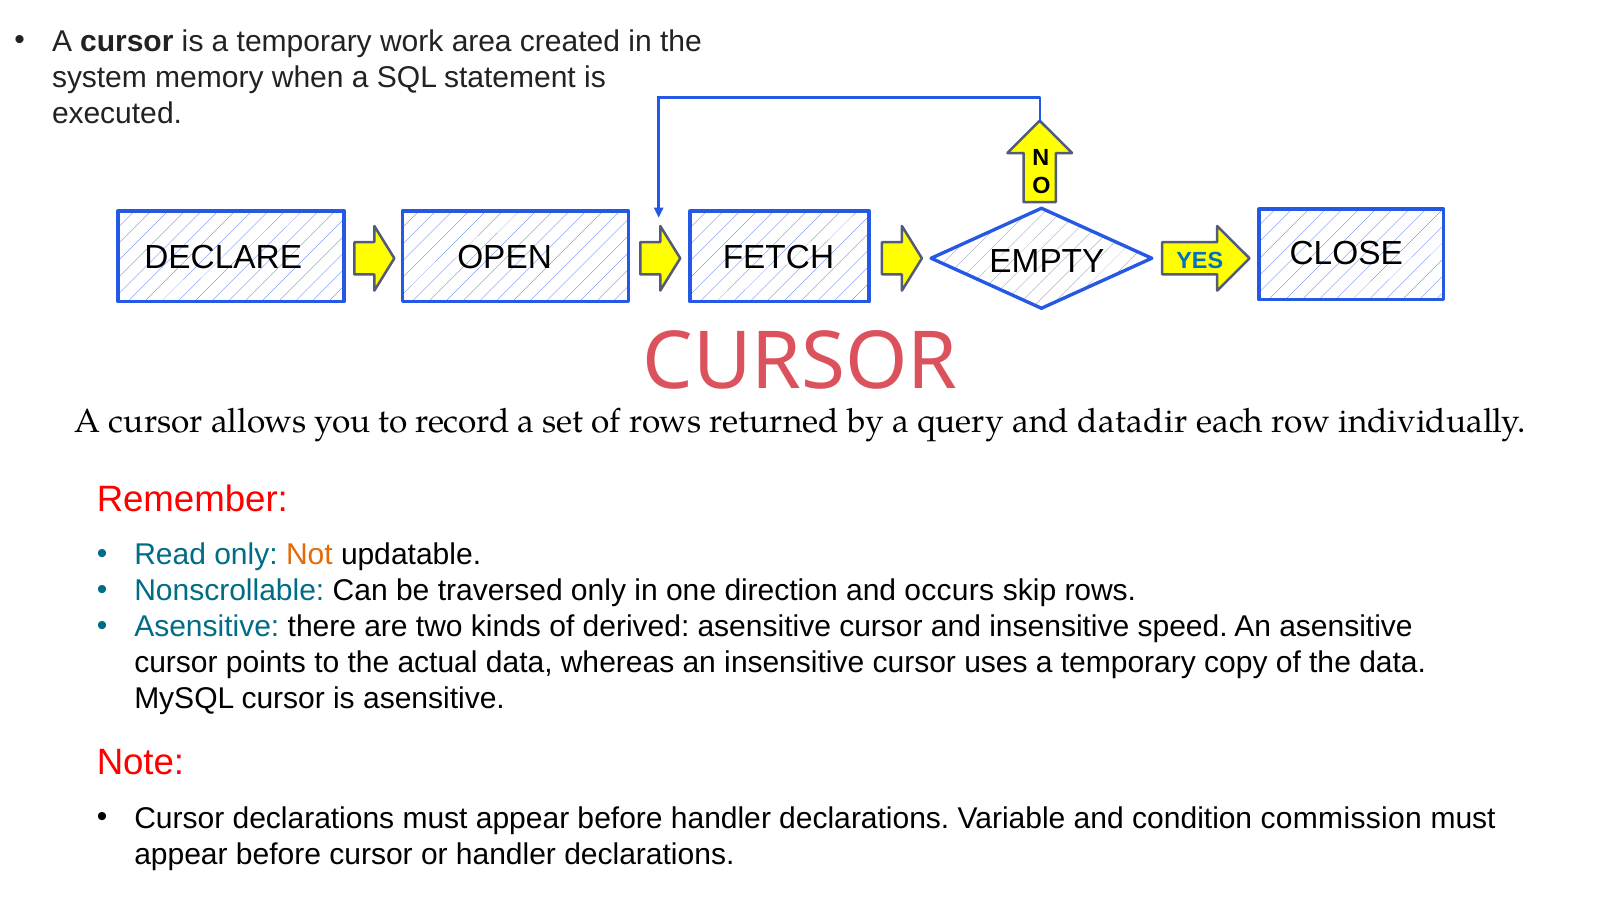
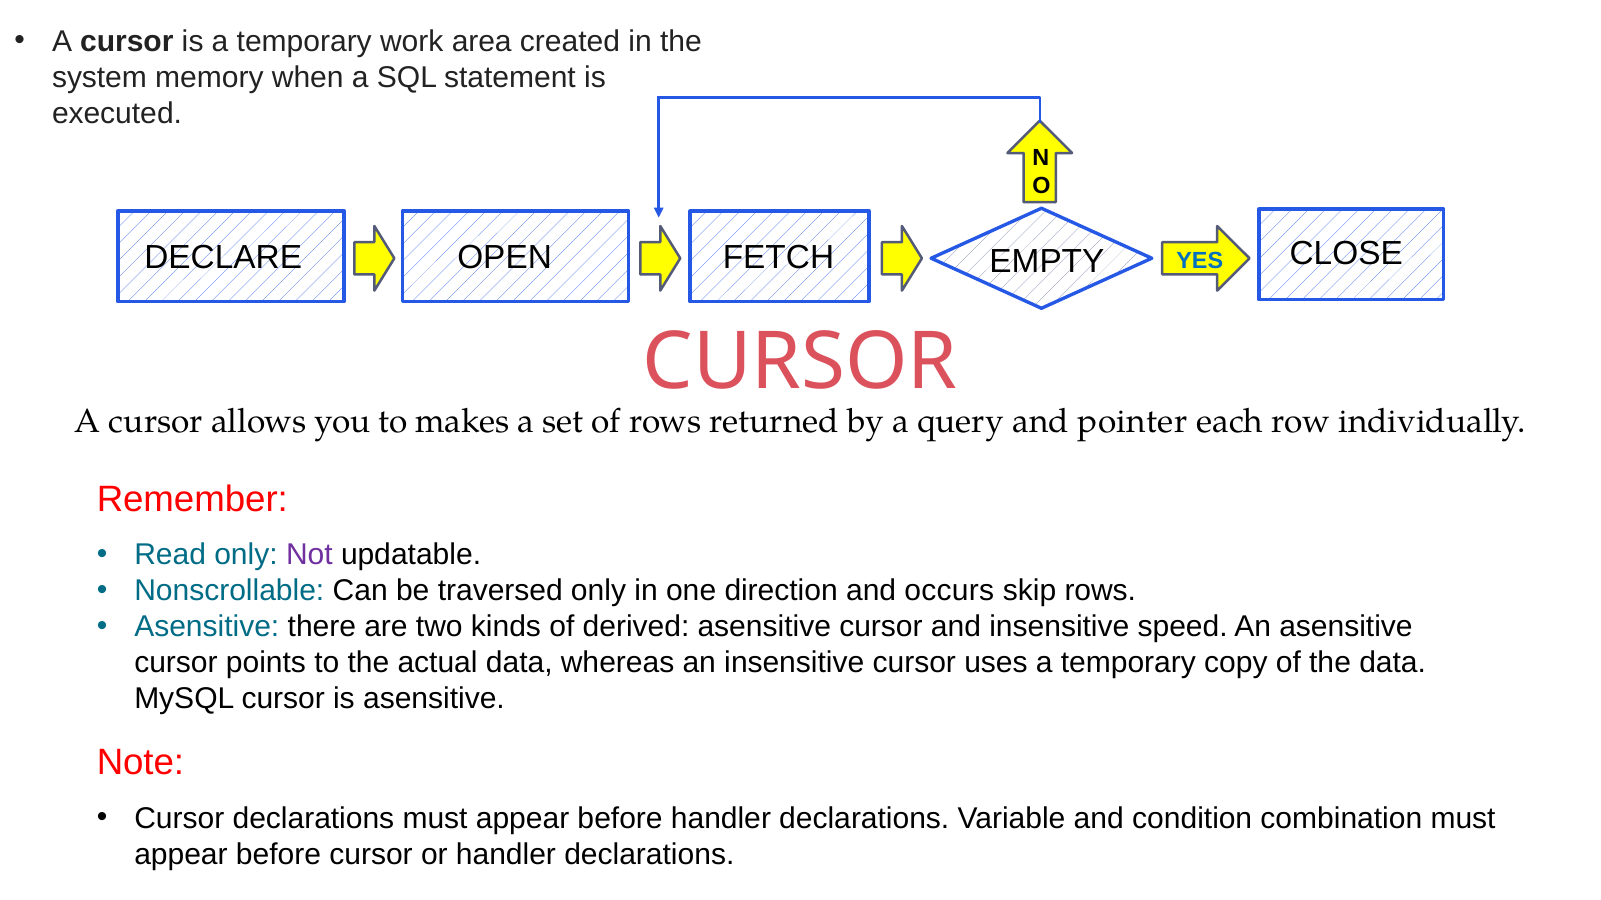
record: record -> makes (462, 422)
datadir: datadir -> pointer (1133, 422)
Not colour: orange -> purple (309, 555)
commission: commission -> combination (1341, 819)
